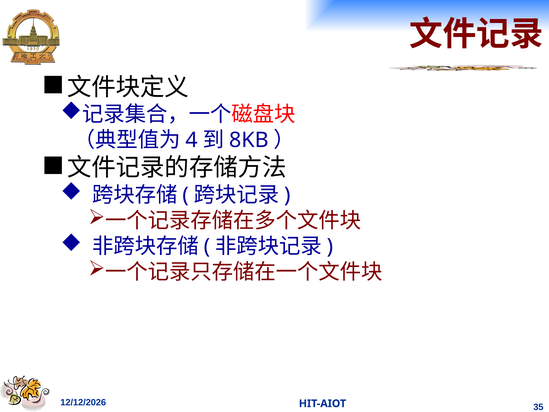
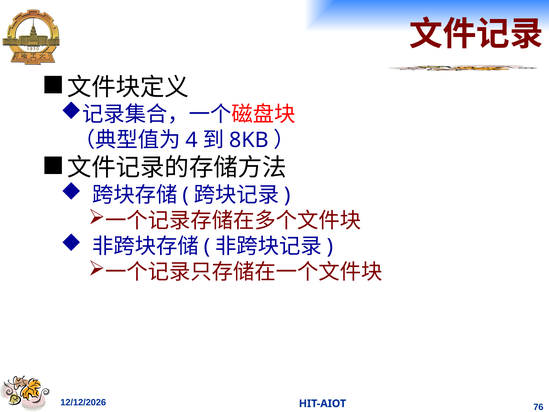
35: 35 -> 76 (538, 407)
